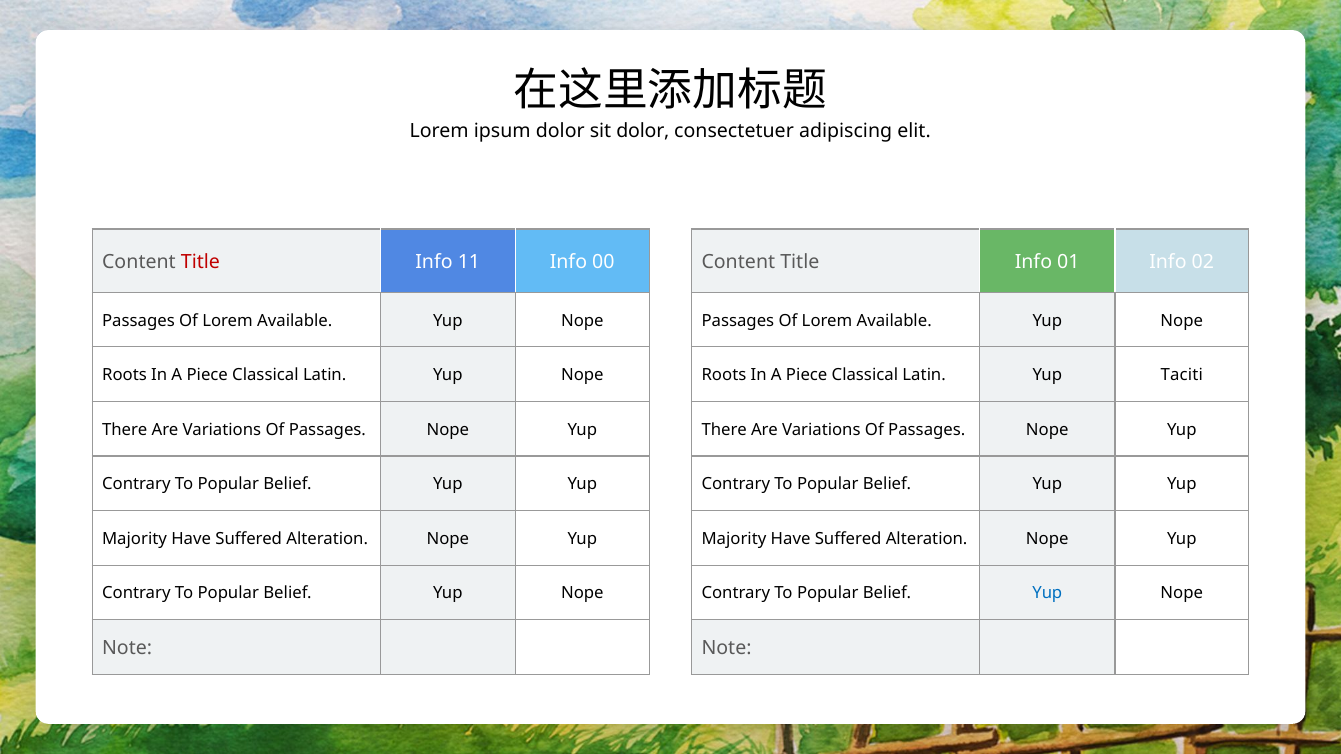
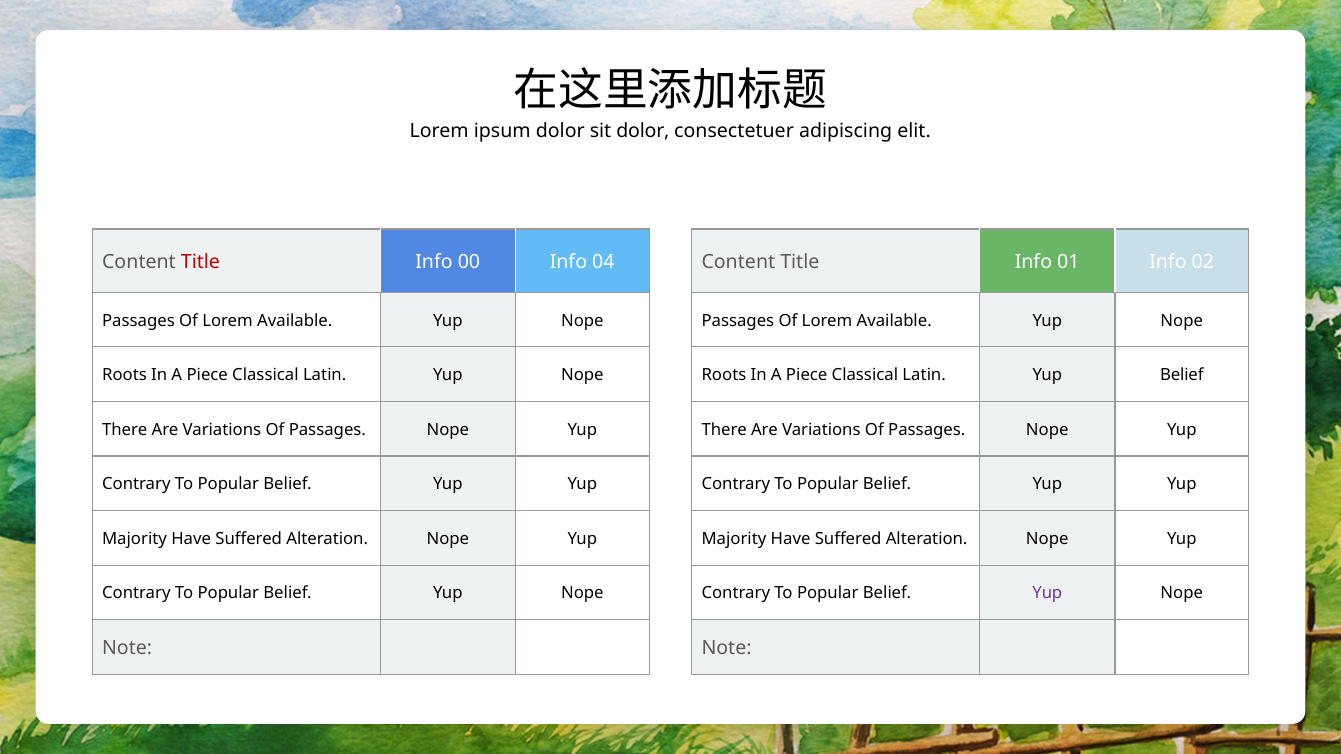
11: 11 -> 00 (469, 262)
00: 00 -> 04 (603, 262)
Yup Taciti: Taciti -> Belief (1182, 375)
Yup colour: blue -> purple (1047, 594)
